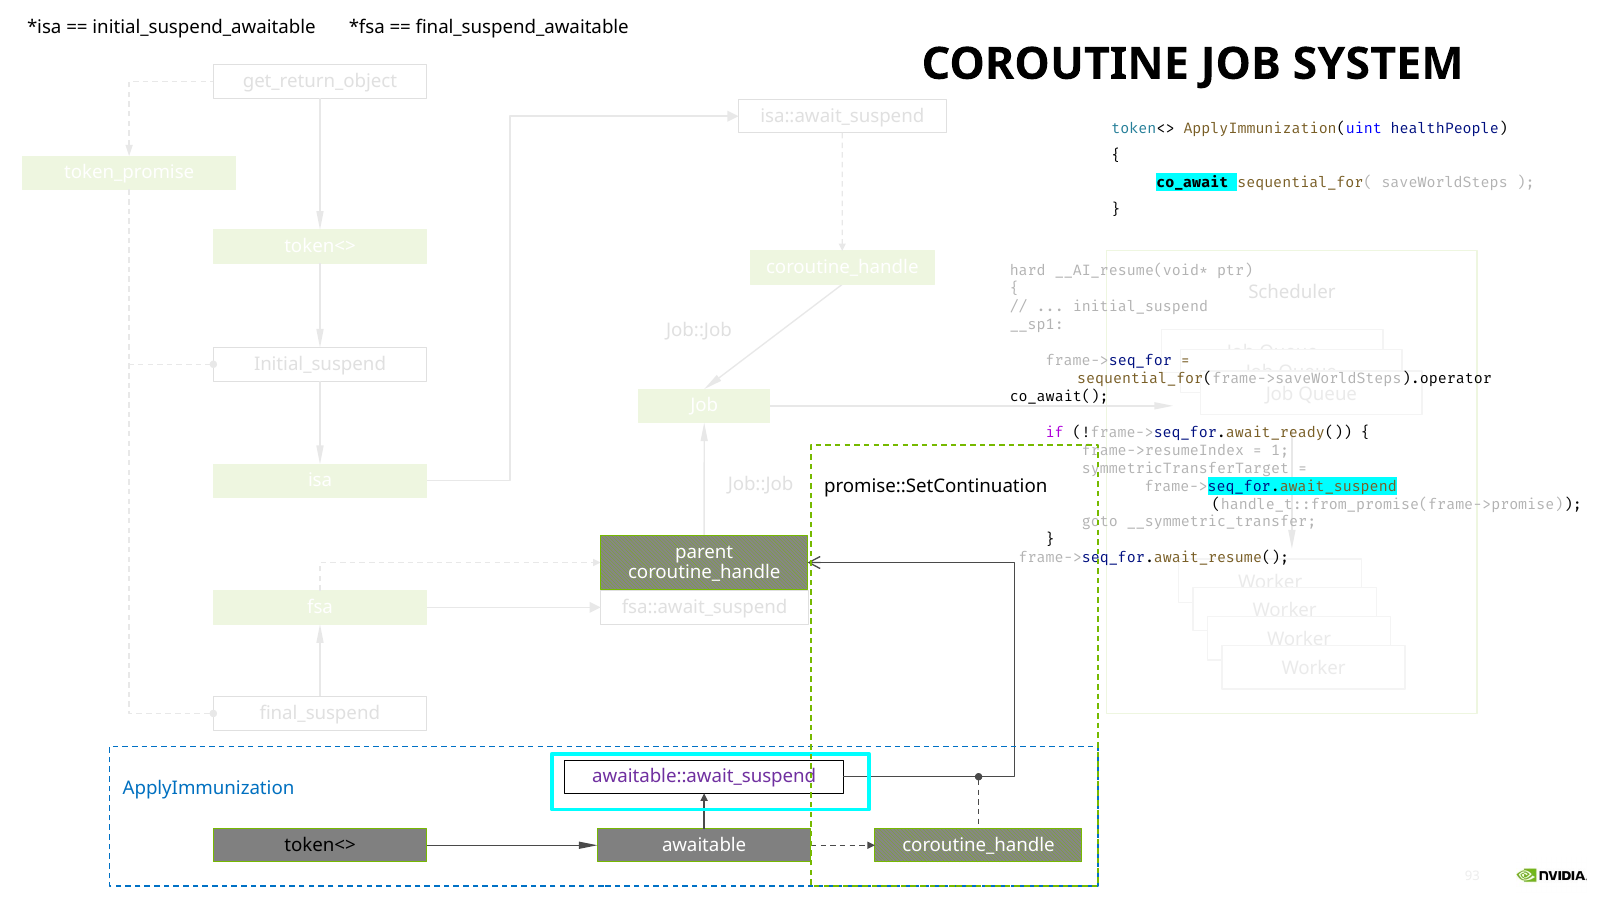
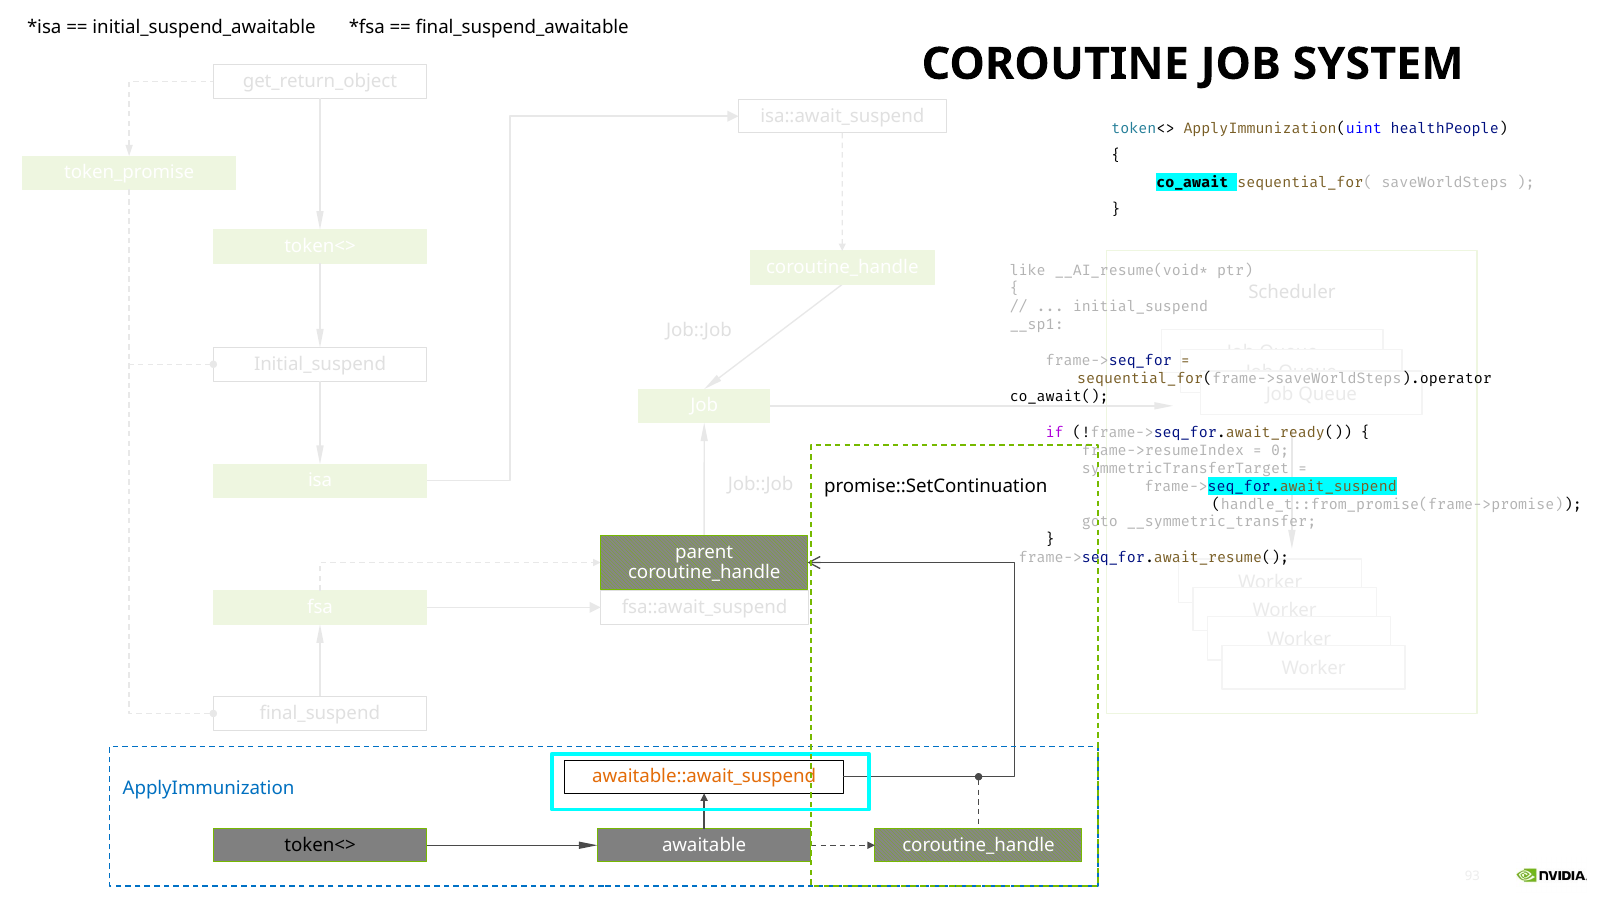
hard: hard -> like (1028, 271)
1: 1 -> 0 (1280, 450)
awaitable::await_suspend colour: purple -> orange (704, 776)
